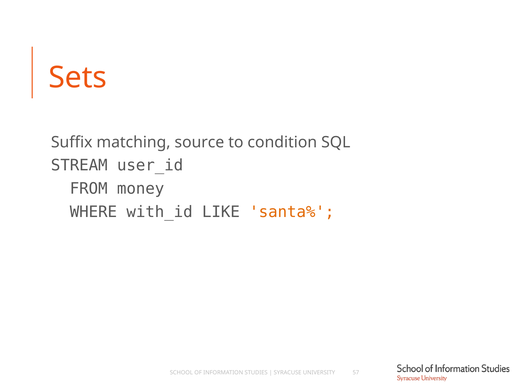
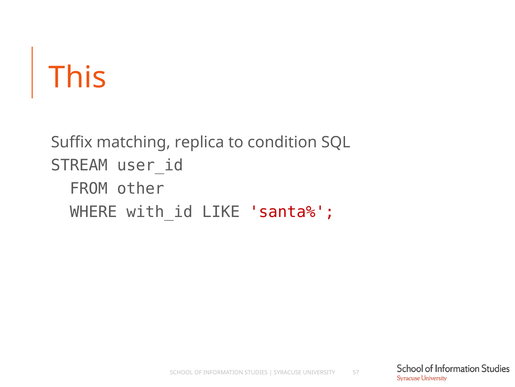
Sets: Sets -> This (78, 77)
source: source -> replica (199, 142)
money: money -> other (141, 188)
santa% colour: orange -> red (292, 211)
